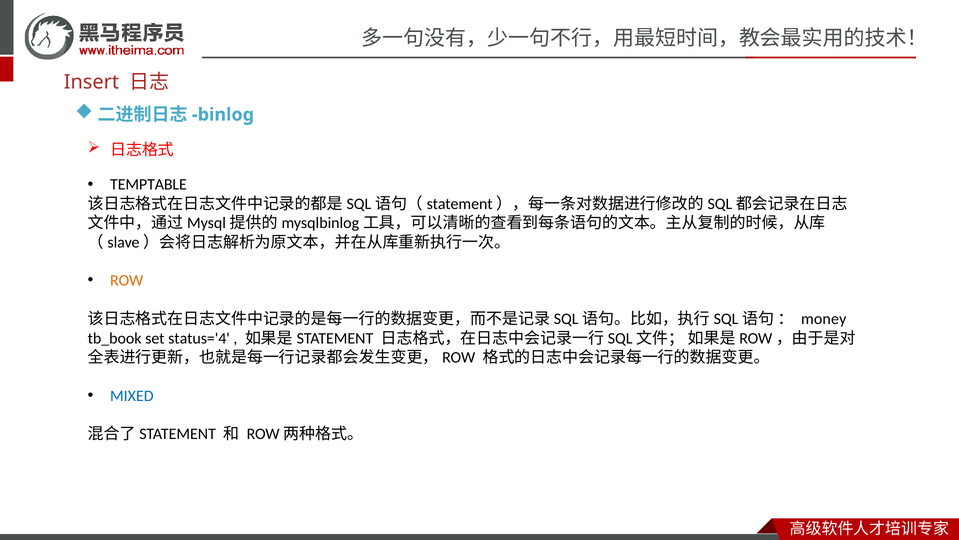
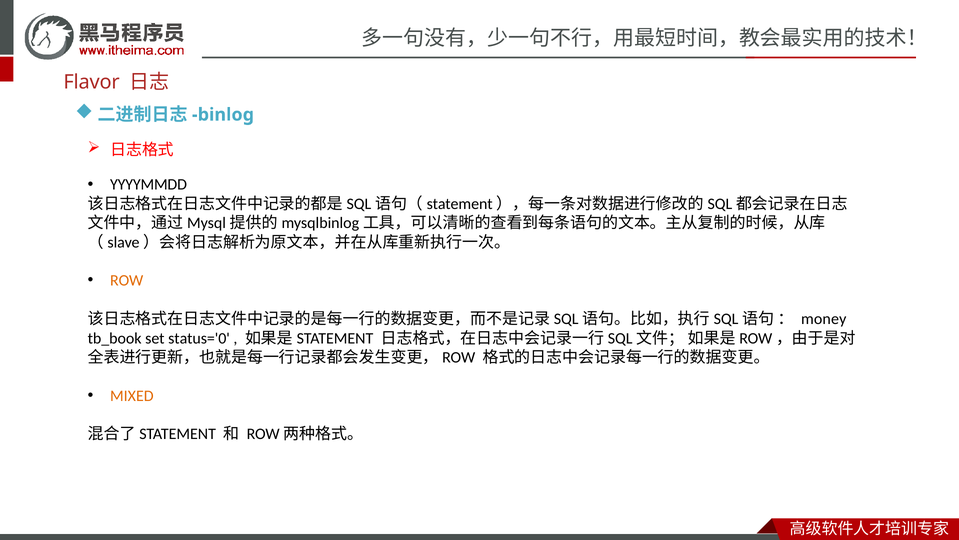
Insert: Insert -> Flavor (92, 82)
TEMPTABLE: TEMPTABLE -> YYYYMMDD (149, 185)
status='4: status='4 -> status='0 (199, 338)
MIXED colour: blue -> orange (132, 395)
